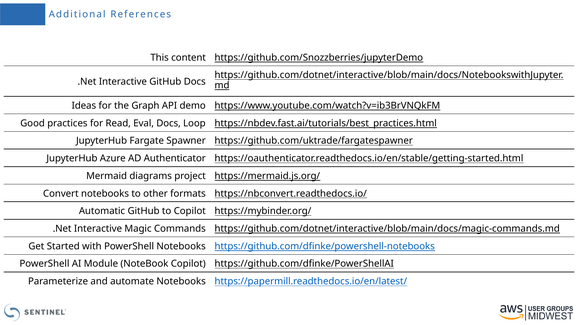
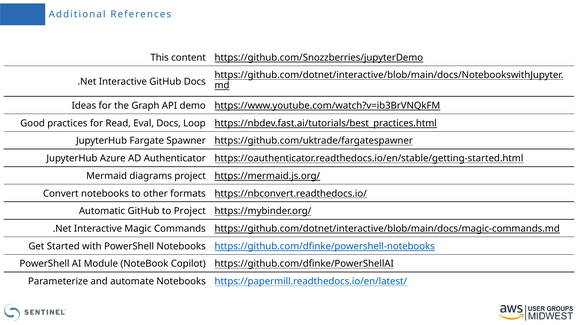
to Copilot: Copilot -> Project (190, 211)
